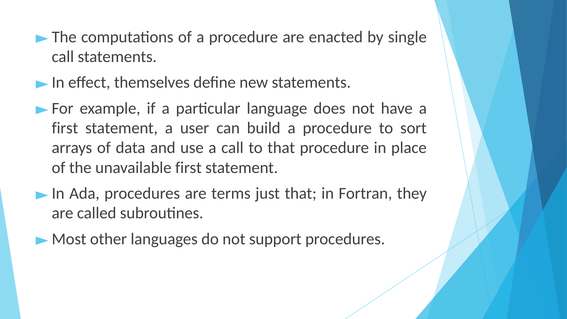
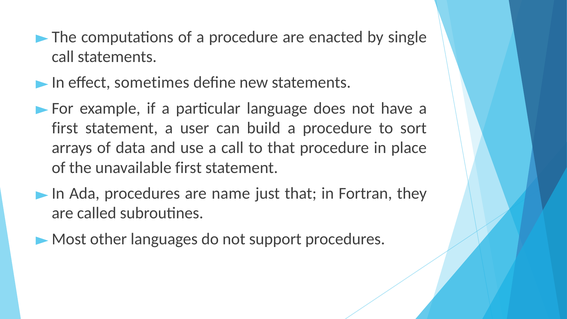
themselves: themselves -> sometimes (152, 82)
terms: terms -> name (231, 193)
